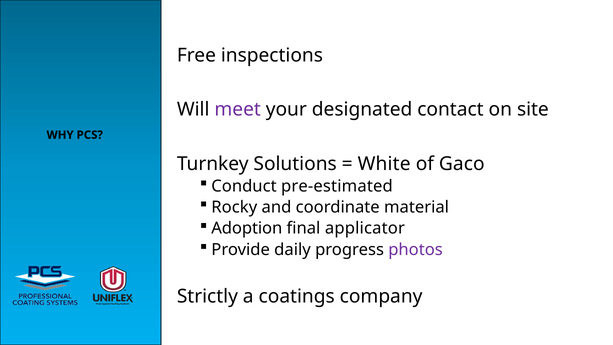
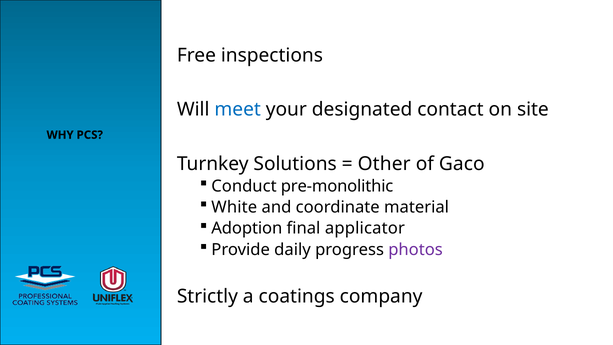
meet colour: purple -> blue (238, 109)
White: White -> Other (384, 164)
pre-estimated: pre-estimated -> pre-monolithic (337, 186)
Rocky: Rocky -> White (234, 207)
